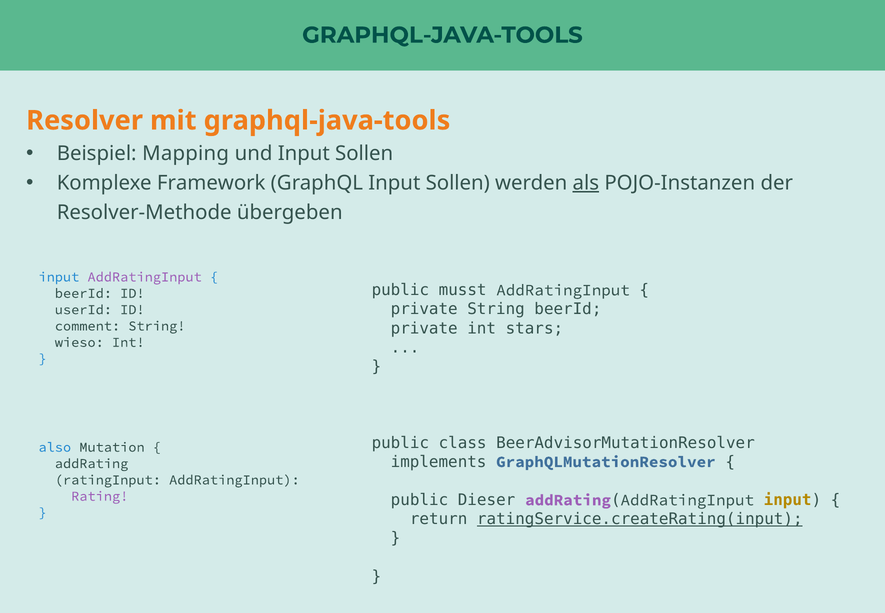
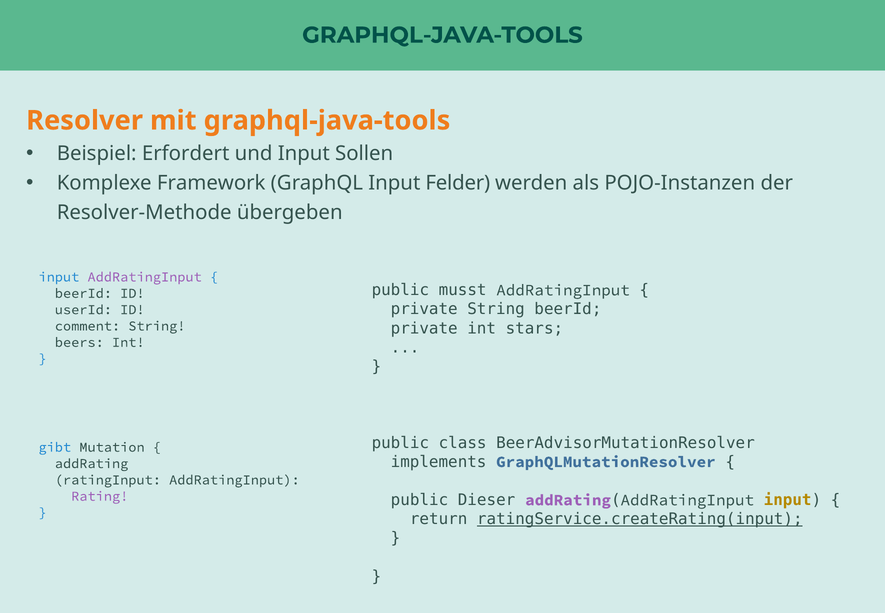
Mapping: Mapping -> Erfordert (186, 153)
GraphQL Input Sollen: Sollen -> Felder (458, 183)
als underline: present -> none (586, 183)
wieso: wieso -> beers (79, 342)
also: also -> gibt (55, 447)
